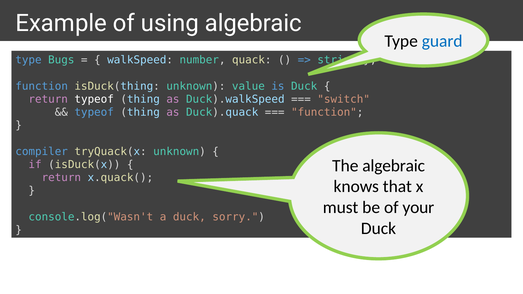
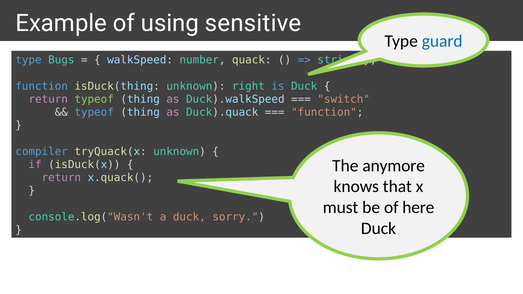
using algebraic: algebraic -> sensitive (253, 23)
value: value -> right (248, 86)
typeof colour: white -> light green (94, 99)
The algebraic: algebraic -> anymore (394, 166)
your: your -> here (418, 208)
